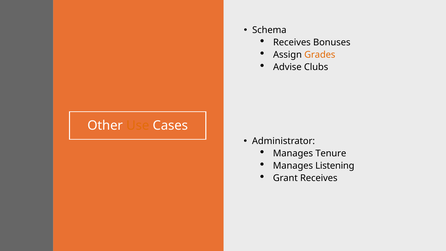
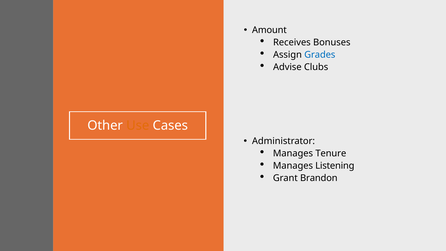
Schema: Schema -> Amount (269, 30)
Grades colour: orange -> blue (320, 55)
Grant Receives: Receives -> Brandon (319, 178)
